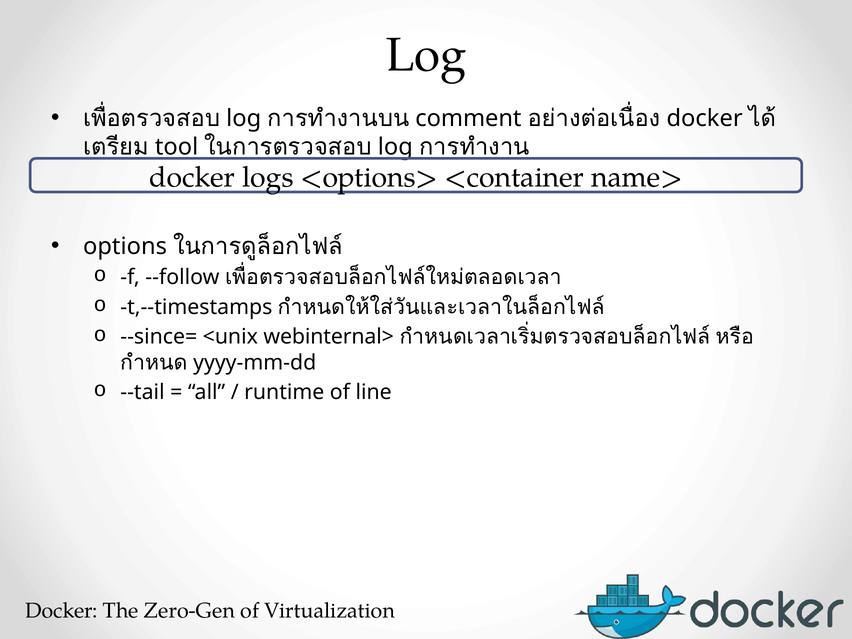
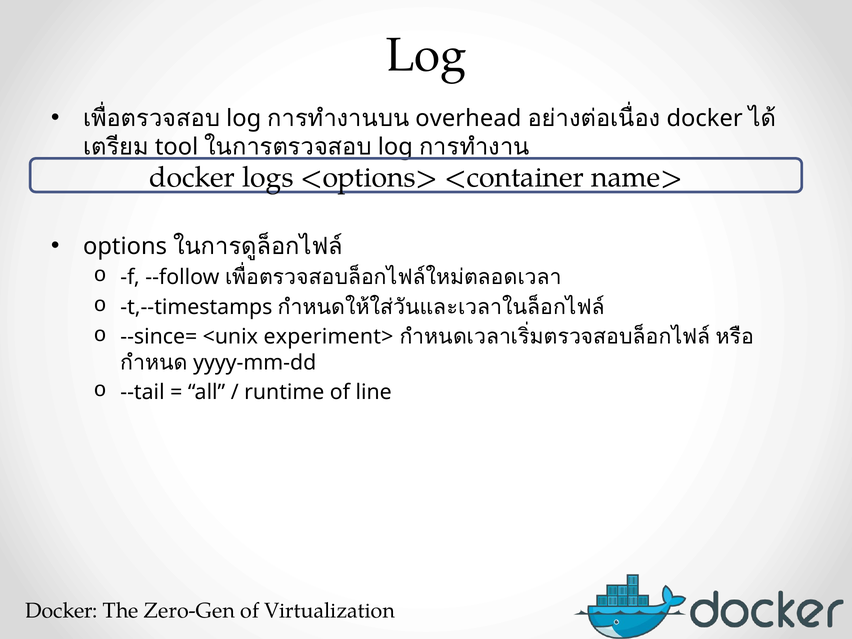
comment: comment -> overhead (468, 118)
webinternal>: webinternal> -> experiment> (328, 337)
